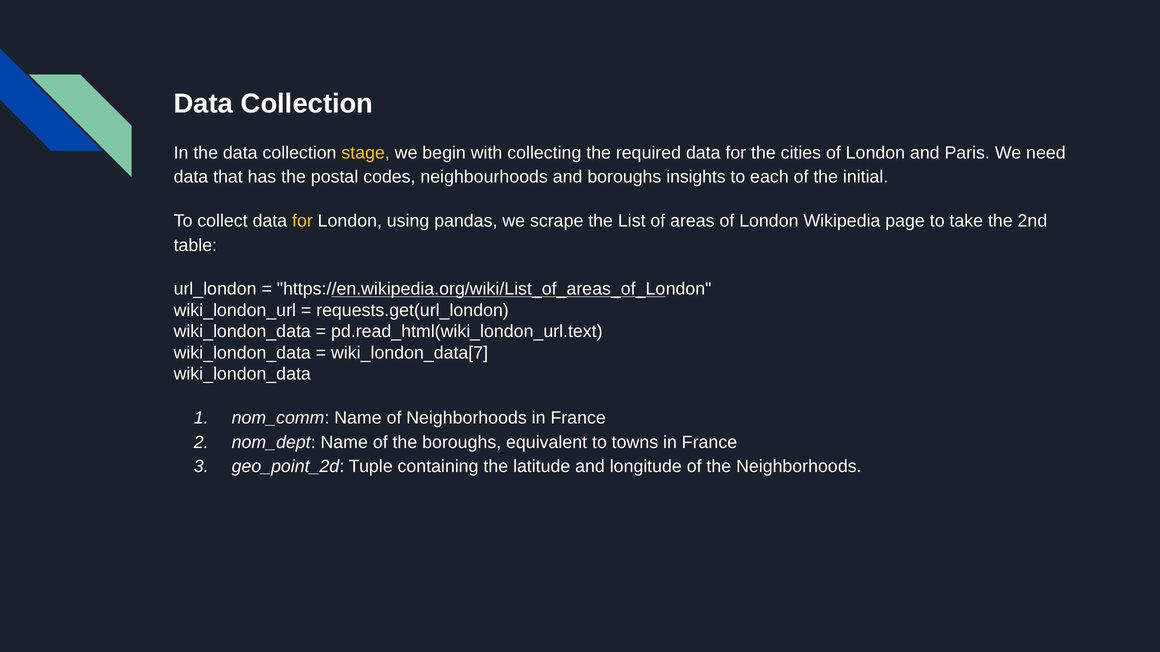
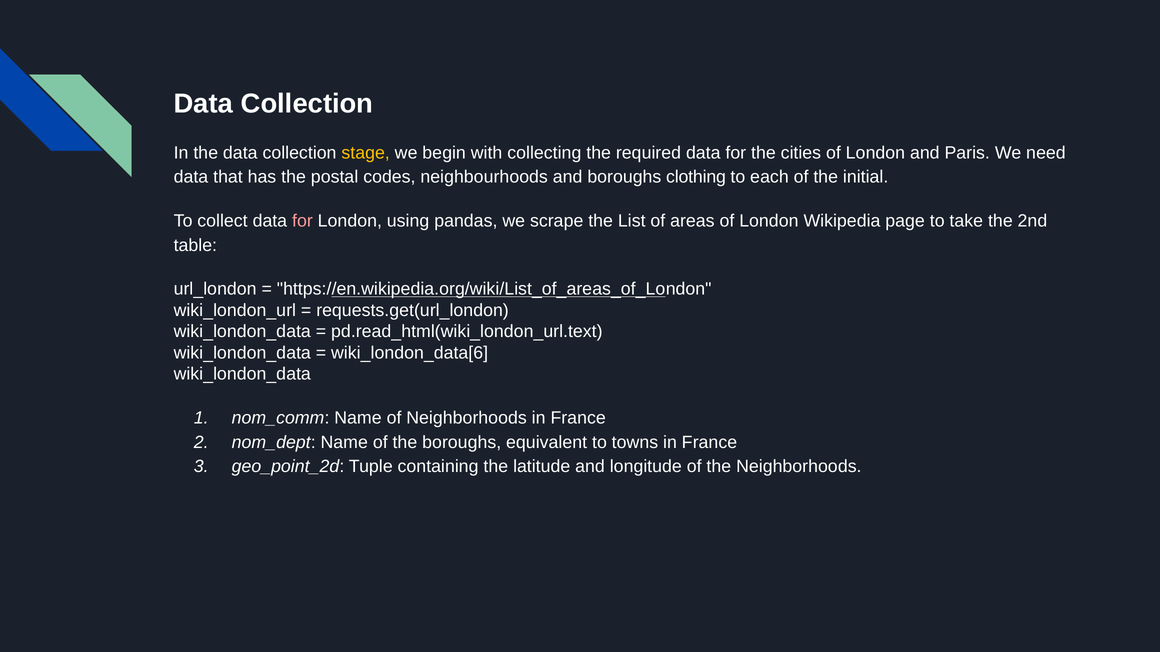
insights: insights -> clothing (696, 177)
for colour: yellow -> pink (302, 221)
wiki_london_data[7: wiki_london_data[7 -> wiki_london_data[6 (410, 353)
